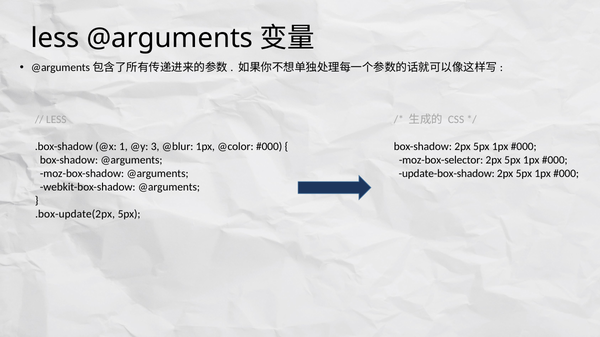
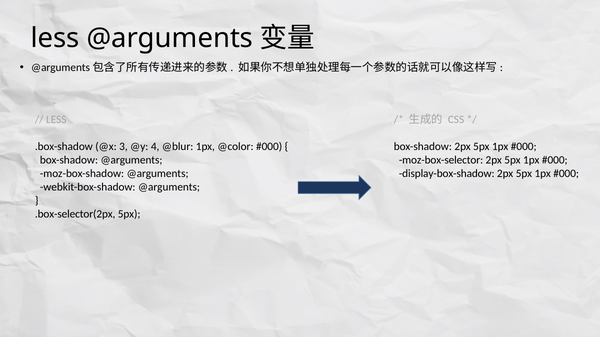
1: 1 -> 3 (123, 147)
3: 3 -> 4 (155, 147)
update-box-shadow: update-box-shadow -> display-box-shadow (447, 174)
.box-update(2px: .box-update(2px -> .box-selector(2px (75, 214)
